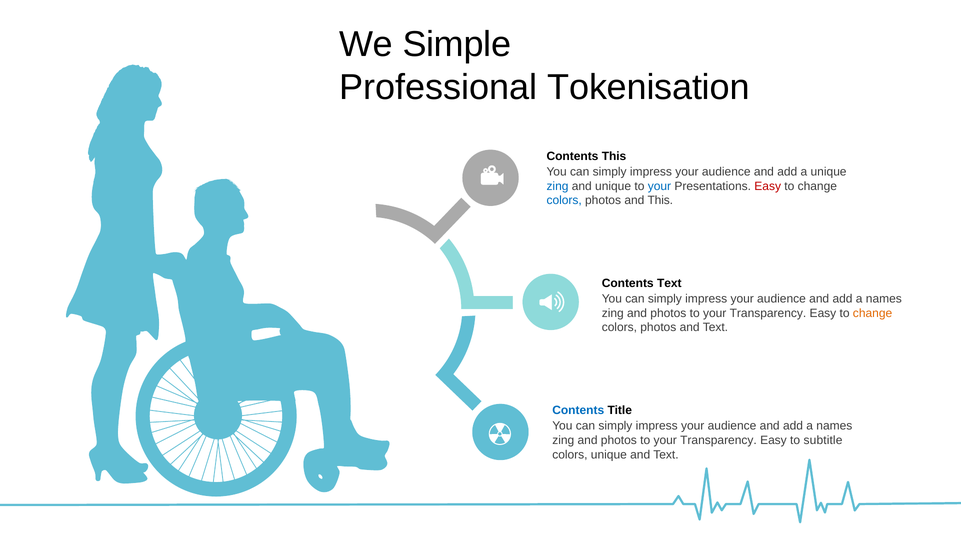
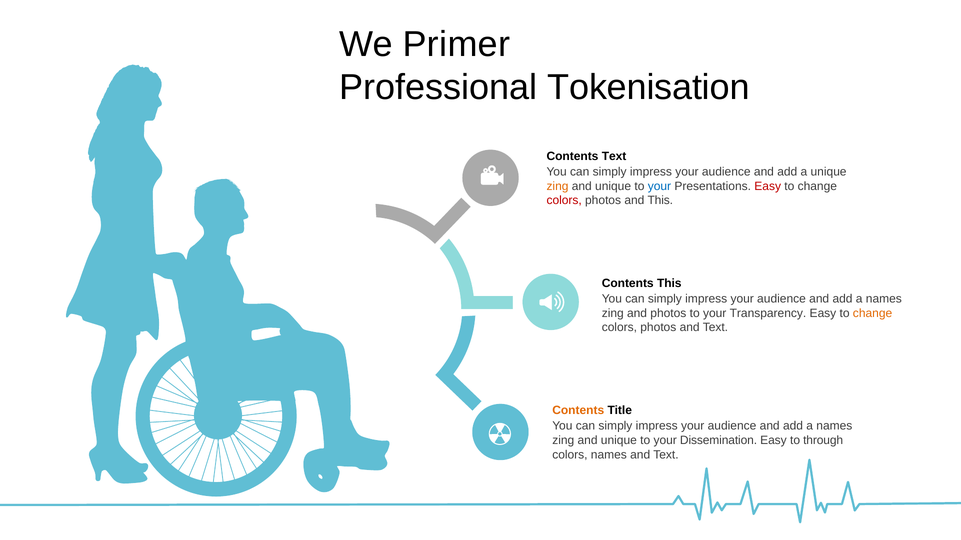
Simple: Simple -> Primer (456, 44)
Contents This: This -> Text (614, 156)
zing colour: blue -> orange (557, 186)
colors colour: blue -> red (564, 201)
Contents Text: Text -> This (669, 284)
Contents colour: blue -> orange (578, 411)
photos: photos -> unique (619, 441)
Transparency: Transparency -> Dissemination (719, 441)
subtitle: subtitle -> through (823, 441)
colors unique: unique -> names (609, 455)
